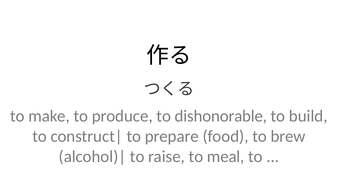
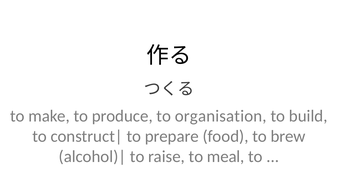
dishonorable: dishonorable -> organisation (221, 116)
